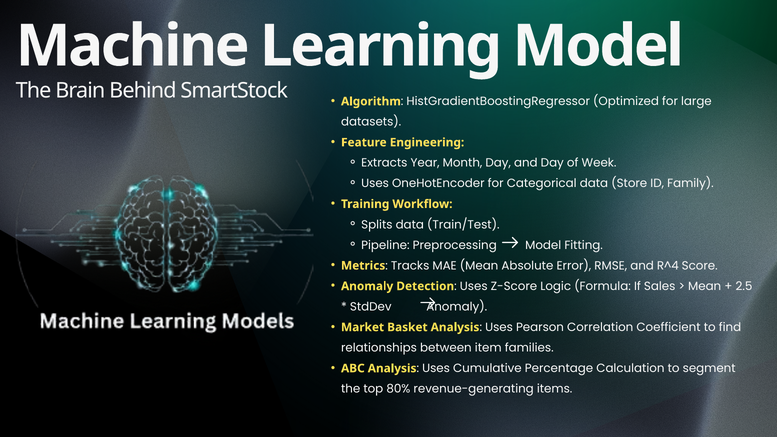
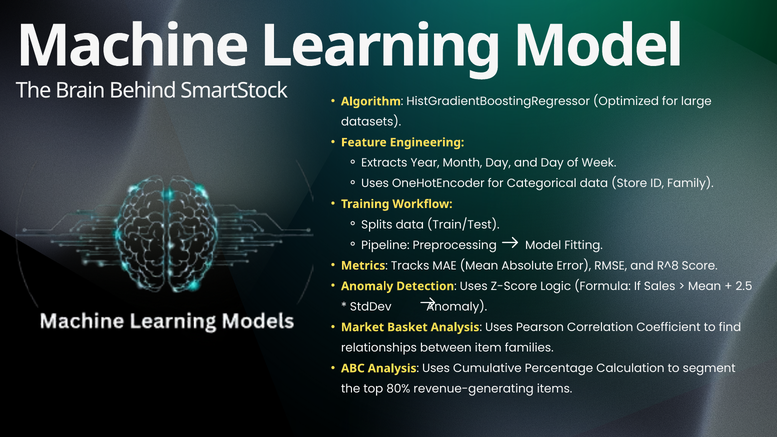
R^4: R^4 -> R^8 (668, 266)
